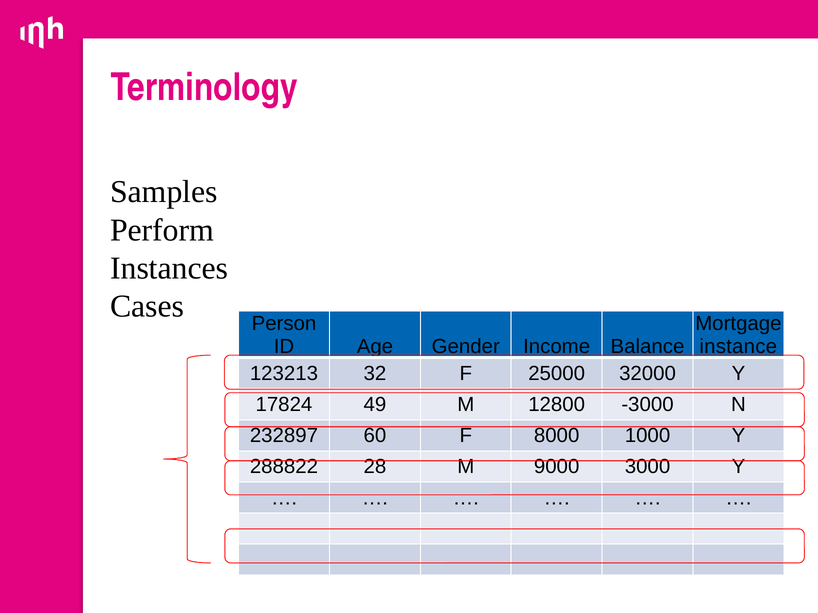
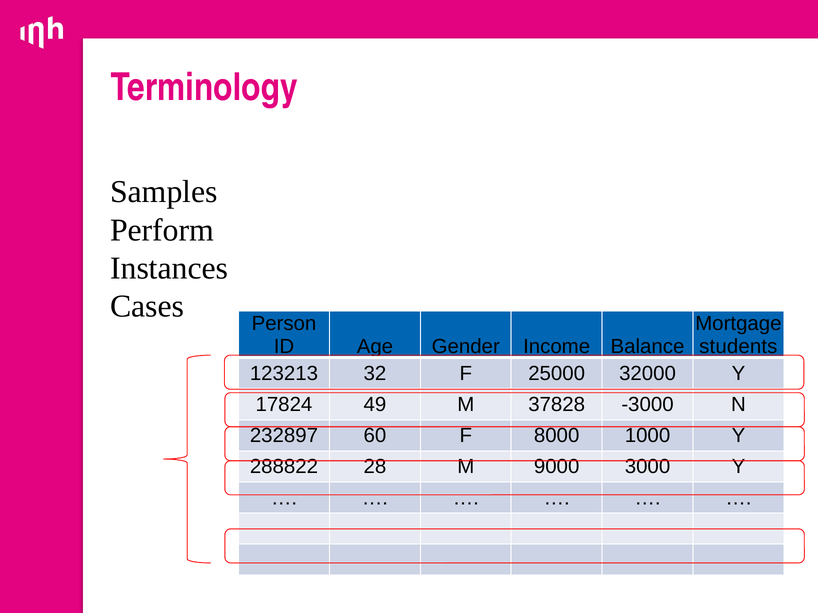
instance: instance -> students (738, 347)
12800: 12800 -> 37828 (557, 405)
